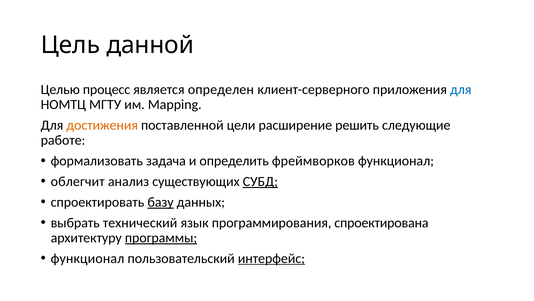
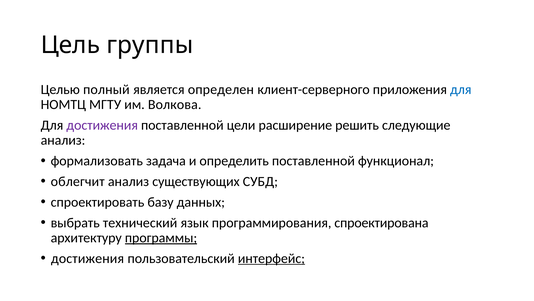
данной: данной -> группы (150, 45)
процесс: процесс -> полный (106, 89)
Mapping: Mapping -> Волкова (175, 104)
достижения colour: orange -> purple (102, 125)
работе: работе -> анализ (63, 140)
определить фреймворков: фреймворков -> поставленной (313, 161)
СУБД underline: present -> none (260, 181)
базу underline: present -> none (161, 202)
функционал: функционал -> достижения (88, 258)
